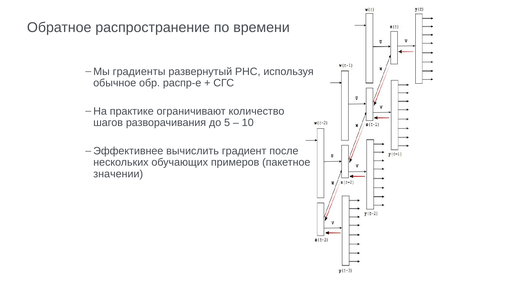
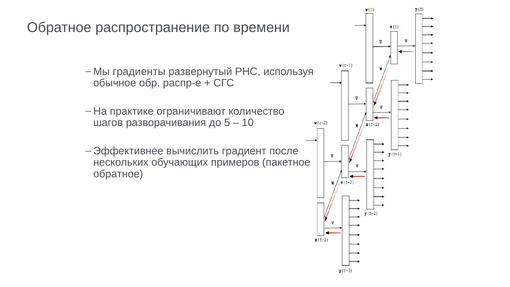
значении: значении -> обратное (118, 174)
